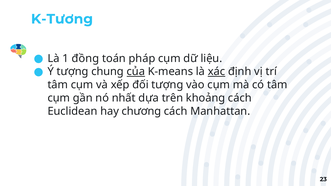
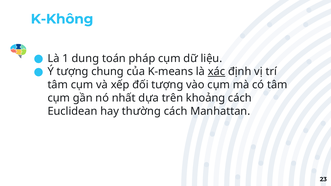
K-Tương: K-Tương -> K-Không (62, 19)
đồng: đồng -> dung (85, 58)
của underline: present -> none (136, 72)
chương: chương -> thường (141, 111)
